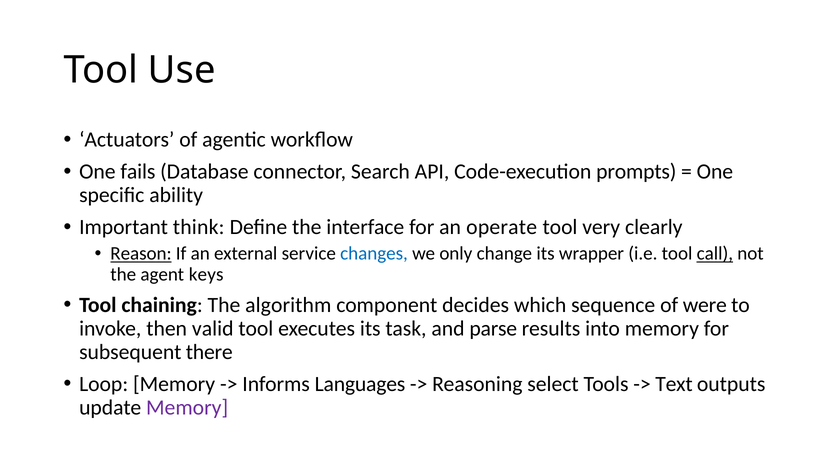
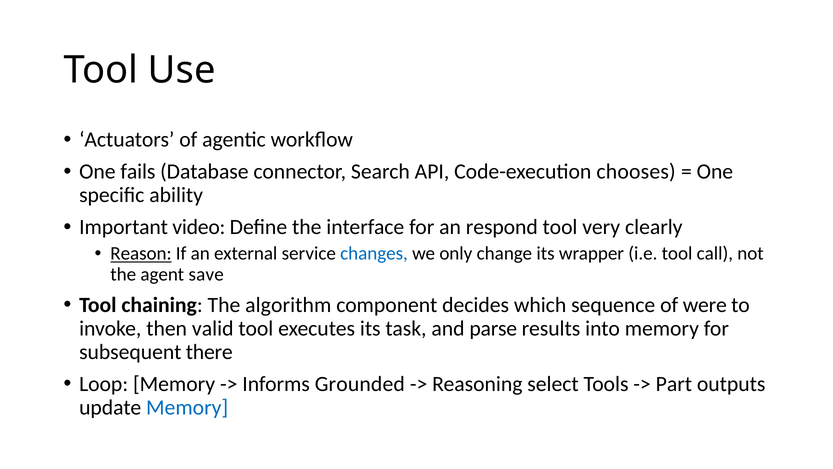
prompts: prompts -> chooses (636, 172)
think: think -> video (199, 227)
operate: operate -> respond (502, 227)
call underline: present -> none (715, 253)
keys: keys -> save (206, 274)
Languages: Languages -> Grounded (360, 384)
Text: Text -> Part (674, 384)
Memory colour: purple -> blue (187, 407)
